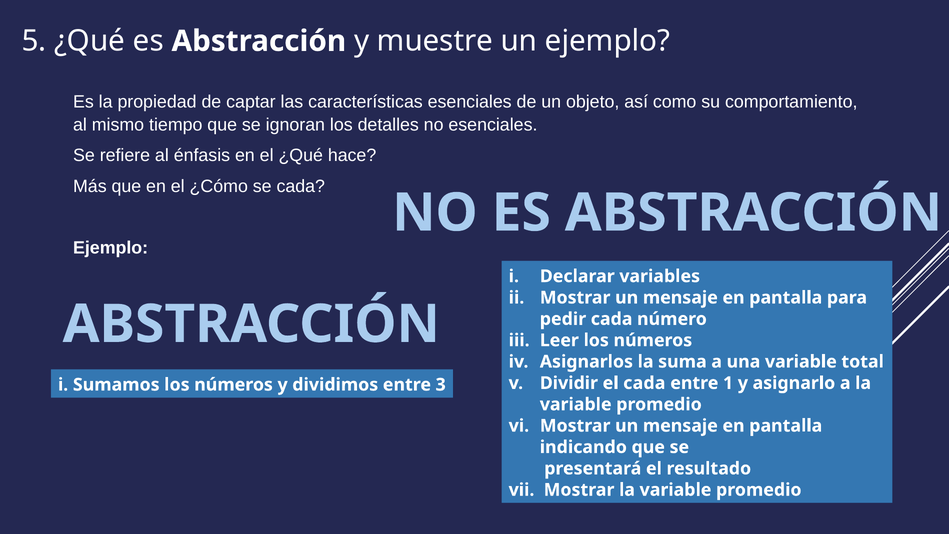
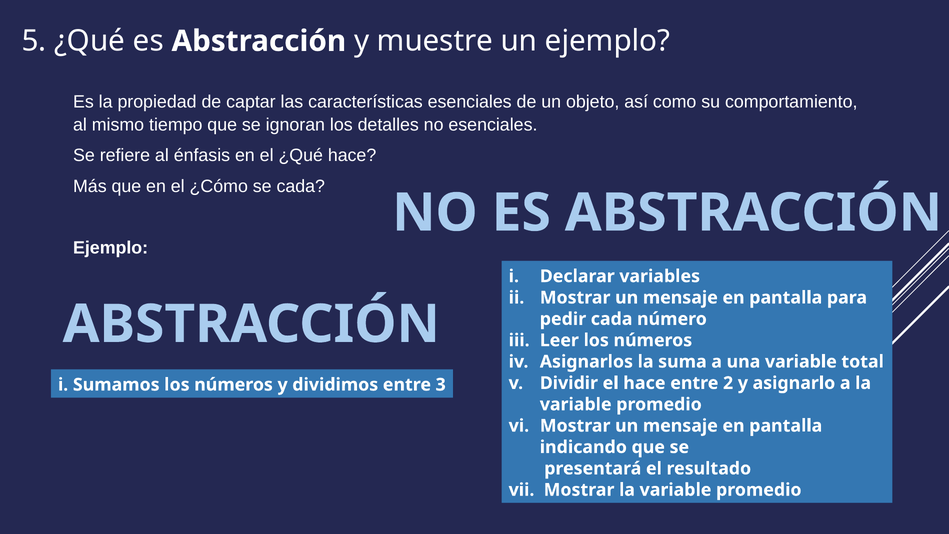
el cada: cada -> hace (644, 383)
1: 1 -> 2 (728, 383)
